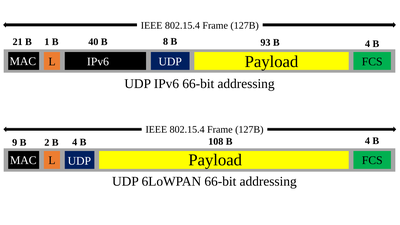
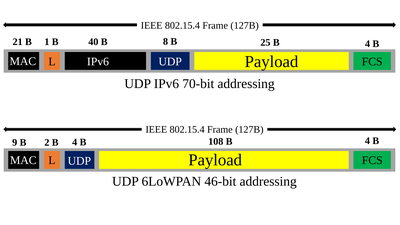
93: 93 -> 25 (265, 42)
IPv6 66-bit: 66-bit -> 70-bit (198, 84)
6LoWPAN 66-bit: 66-bit -> 46-bit (220, 181)
